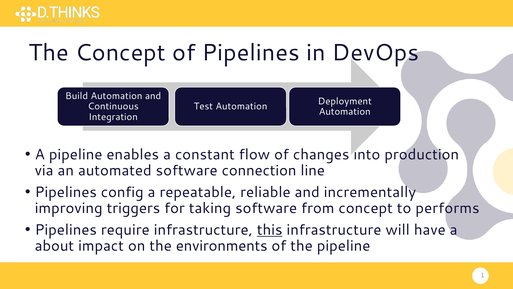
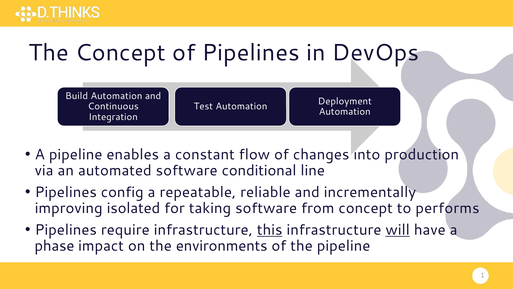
connection: connection -> conditional (259, 170)
triggers: triggers -> isolated (133, 208)
will underline: none -> present (398, 229)
about: about -> phase (54, 246)
